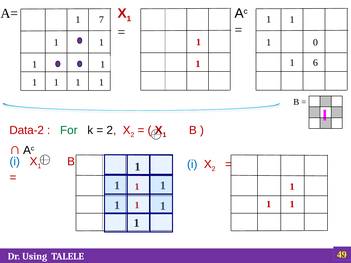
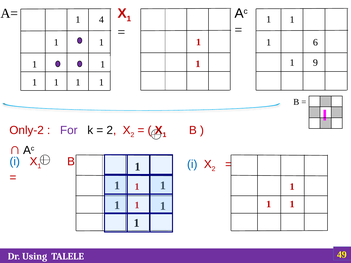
7: 7 -> 4 (101, 20)
0: 0 -> 6 (315, 42)
6: 6 -> 9 (315, 63)
Data-2: Data-2 -> Only-2 (27, 130)
For colour: green -> purple (69, 130)
